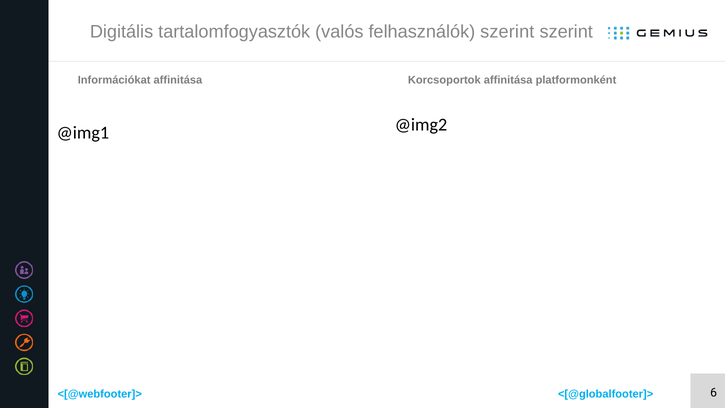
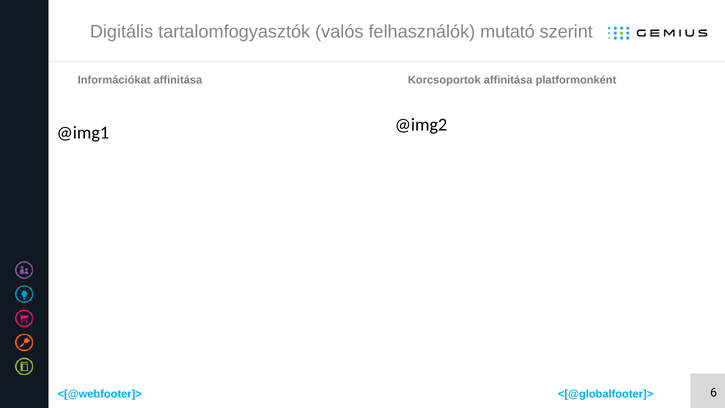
felhasználók szerint: szerint -> mutató (507, 32)
